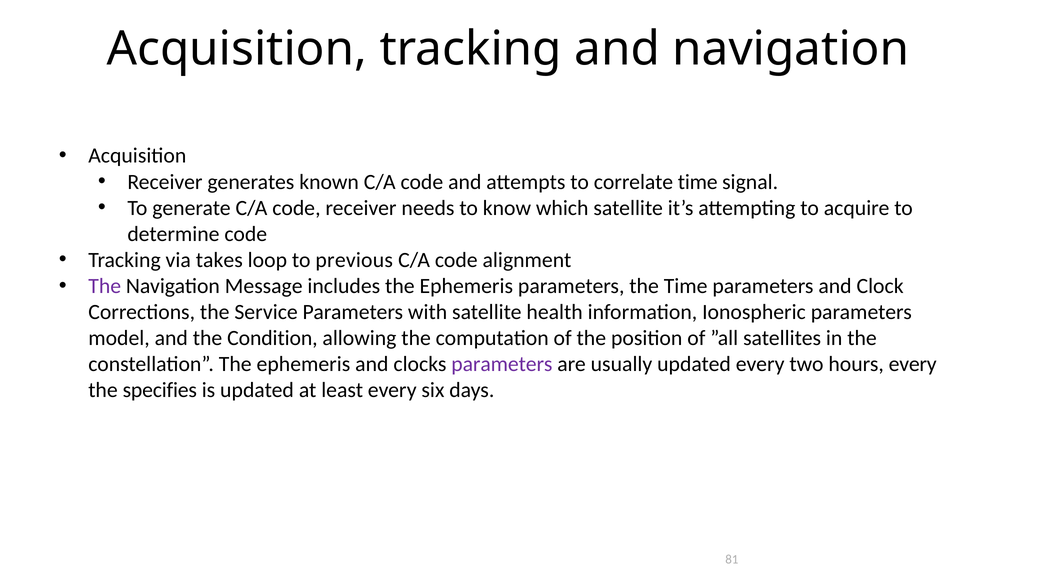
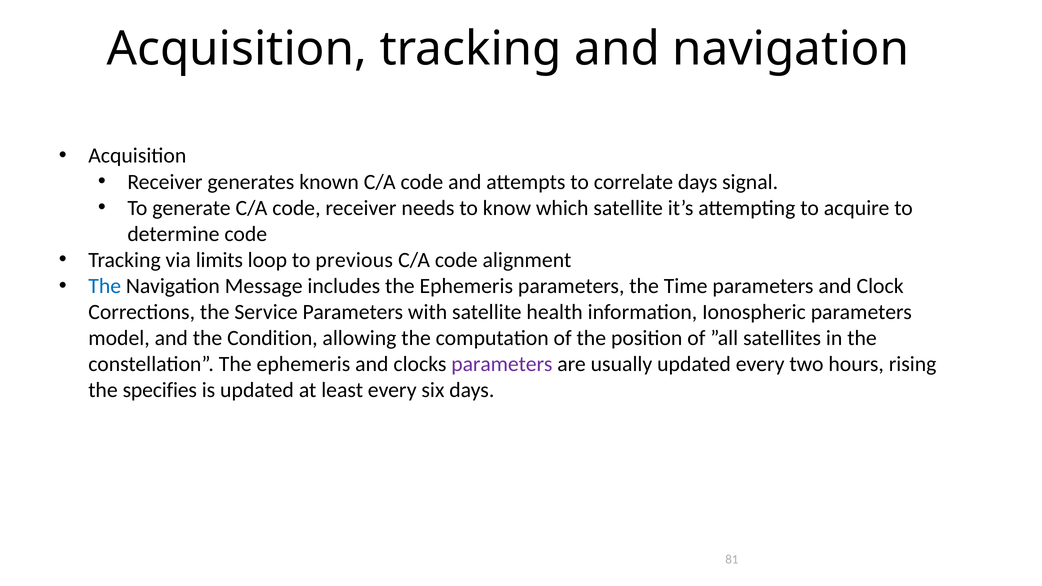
correlate time: time -> days (698, 182)
takes: takes -> limits (219, 260)
The colour: purple -> blue (105, 286)
hours every: every -> rising (913, 364)
